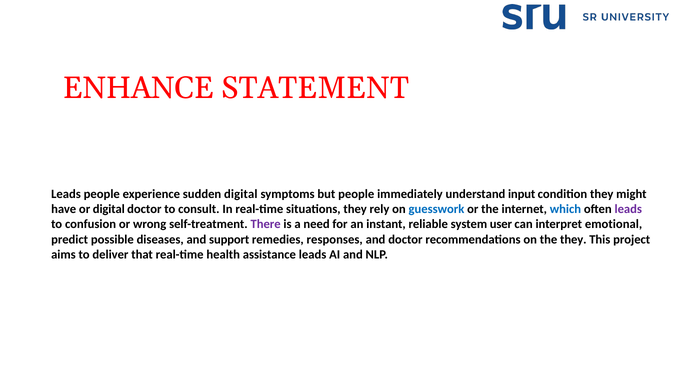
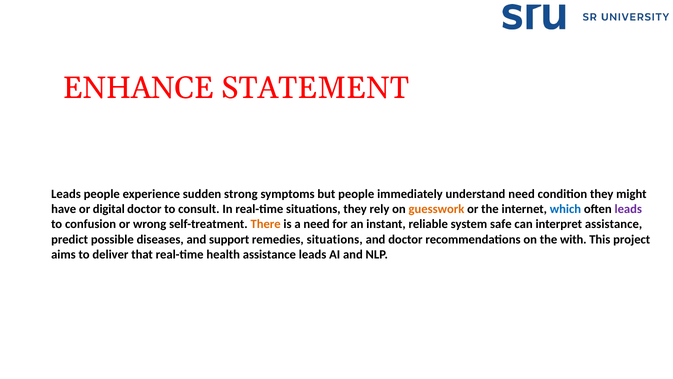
sudden digital: digital -> strong (241, 194)
understand input: input -> need (522, 194)
guesswork colour: blue -> orange (436, 209)
There colour: purple -> orange (266, 224)
user: user -> safe (501, 224)
interpret emotional: emotional -> assistance (614, 224)
remedies responses: responses -> situations (335, 239)
the they: they -> with (573, 239)
